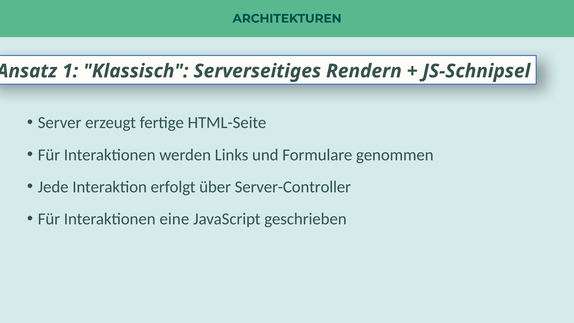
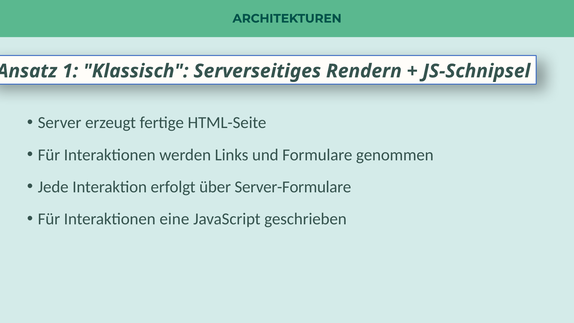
Server-Controller: Server-Controller -> Server-Formulare (293, 187)
